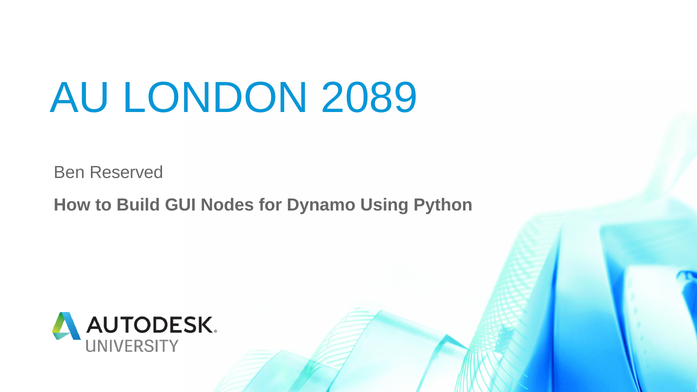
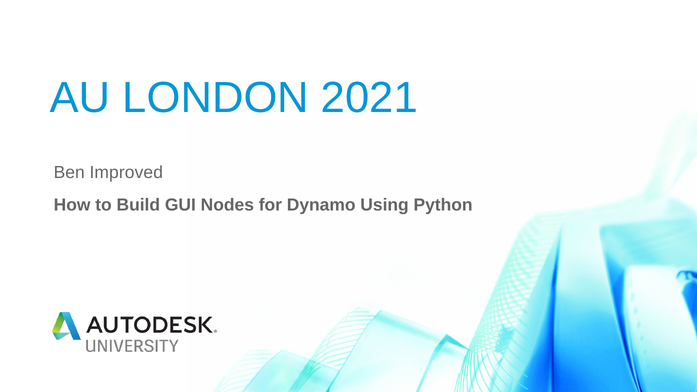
2089: 2089 -> 2021 (369, 98)
Reserved: Reserved -> Improved (126, 173)
